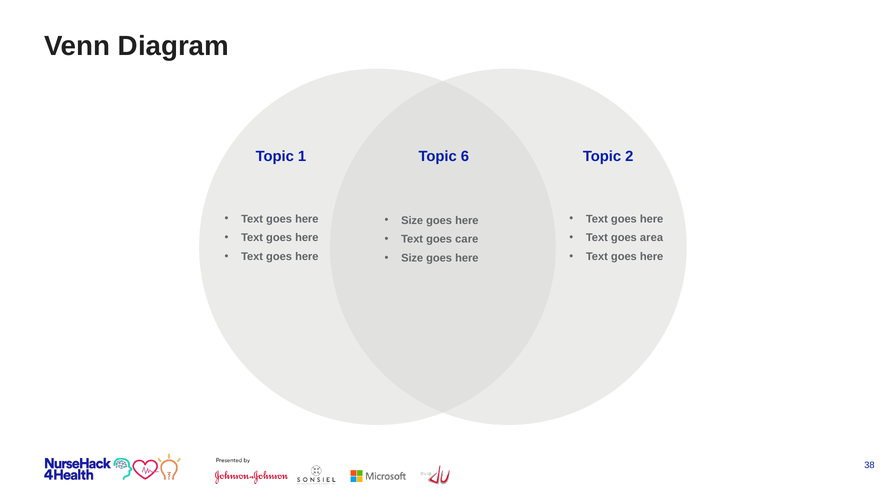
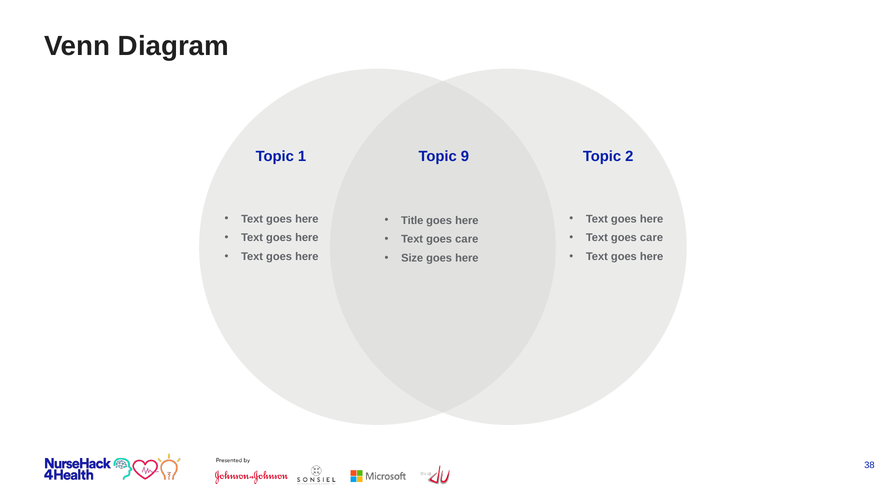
6: 6 -> 9 (465, 156)
Size: Size -> Title (412, 221)
area: area -> care (652, 238)
